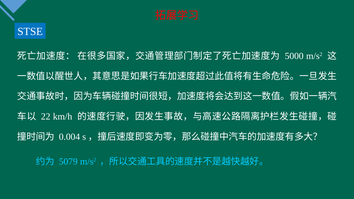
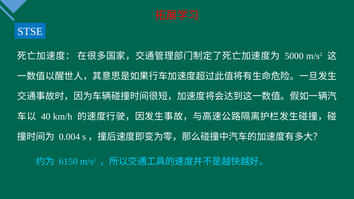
22: 22 -> 40 (46, 117)
5079: 5079 -> 6150 (68, 162)
